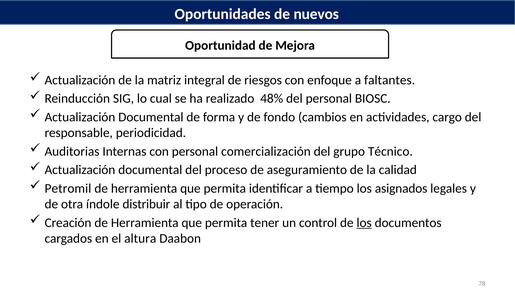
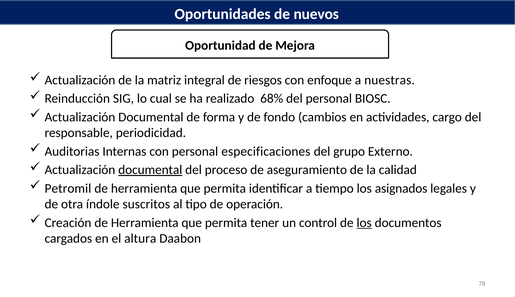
faltantes: faltantes -> nuestras (390, 80)
48%: 48% -> 68% (272, 99)
comercialización: comercialización -> especificaciones (266, 152)
Técnico: Técnico -> Externo (390, 152)
documental underline: none -> present (150, 170)
distribuir: distribuir -> suscritos (146, 204)
